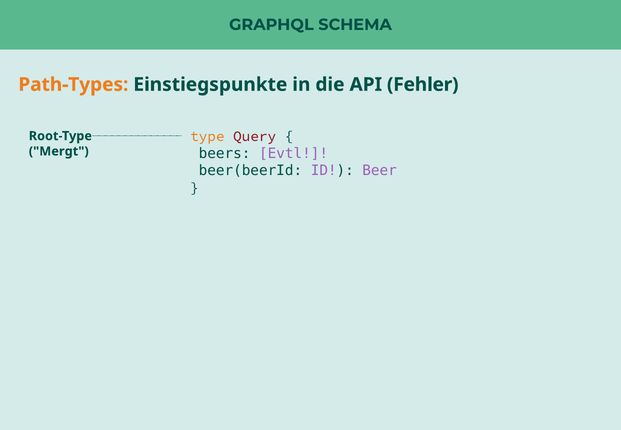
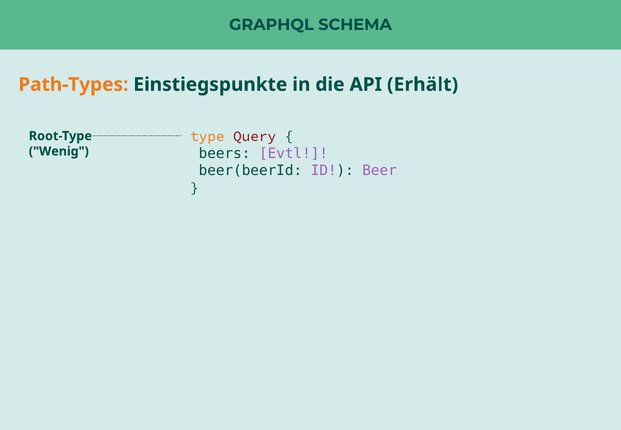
Fehler: Fehler -> Erhält (423, 85)
Mergt: Mergt -> Wenig (59, 151)
